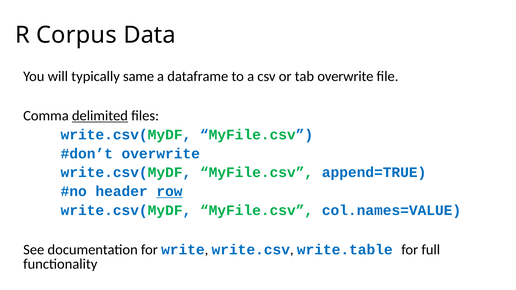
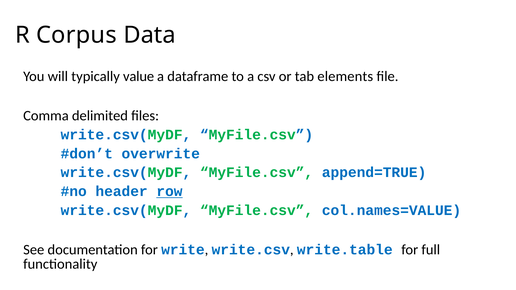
same: same -> value (139, 76)
tab overwrite: overwrite -> elements (345, 76)
delimited underline: present -> none (100, 116)
